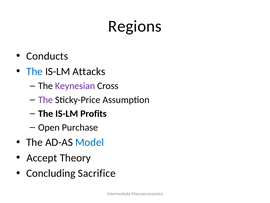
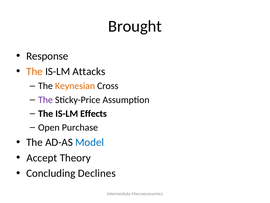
Regions: Regions -> Brought (135, 26)
Conducts: Conducts -> Response (47, 56)
The colour: blue -> orange (35, 71)
Keynesian colour: purple -> orange (75, 86)
Profits: Profits -> Effects (94, 113)
Sacrifice: Sacrifice -> Declines (97, 173)
